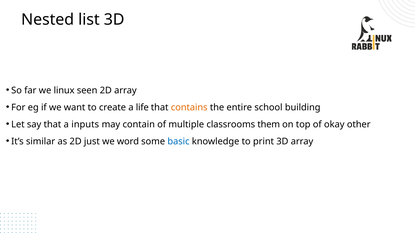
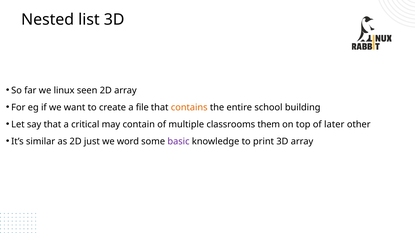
life: life -> file (142, 108)
inputs: inputs -> critical (85, 125)
okay: okay -> later (334, 125)
basic colour: blue -> purple (178, 142)
